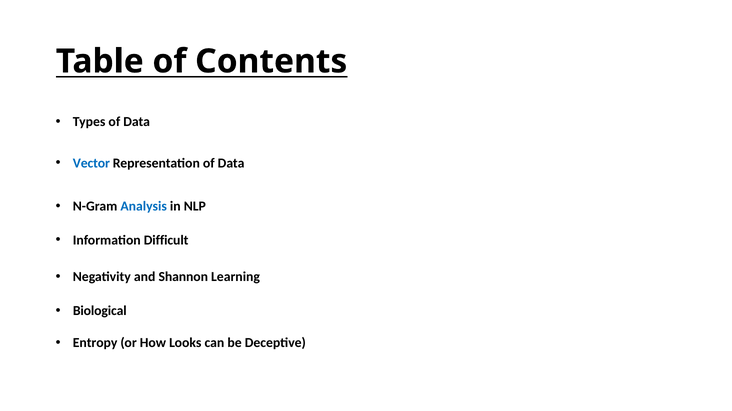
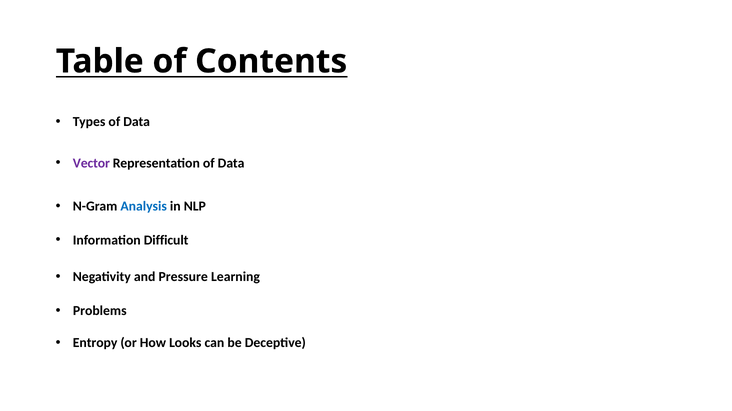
Vector colour: blue -> purple (91, 163)
Shannon: Shannon -> Pressure (183, 277)
Biological: Biological -> Problems (100, 311)
